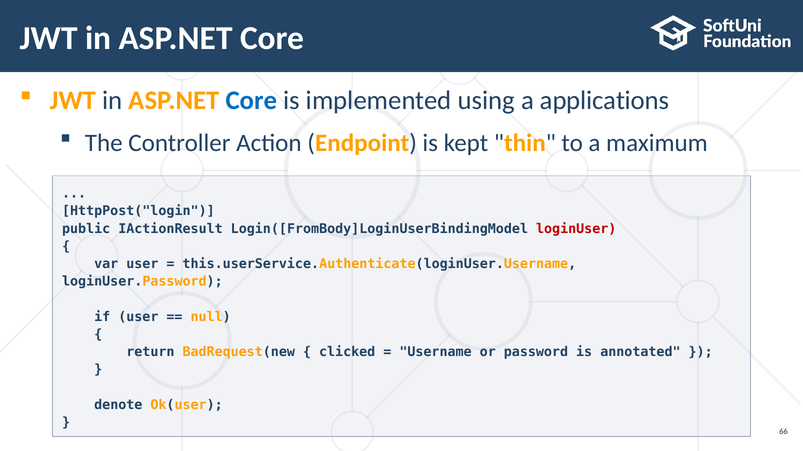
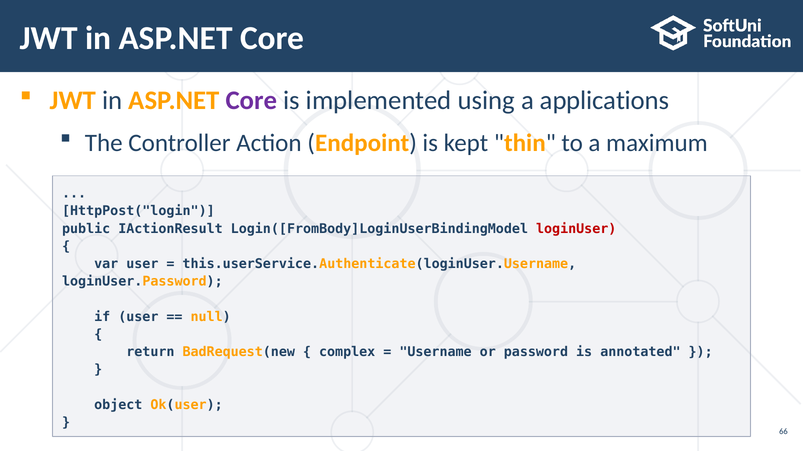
Core colour: blue -> purple (251, 101)
clicked: clicked -> complex (347, 352)
denote: denote -> object (118, 405)
